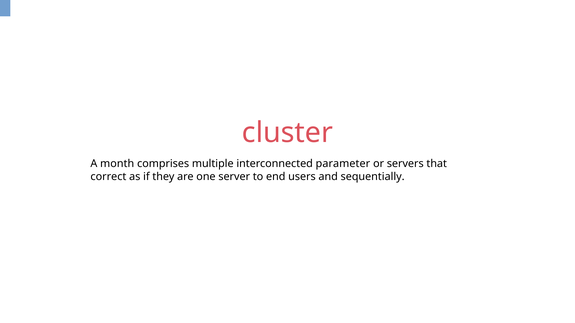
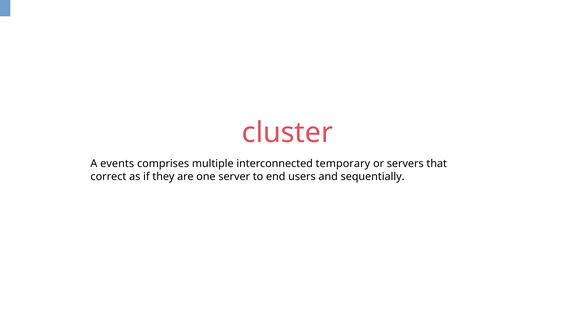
month: month -> events (117, 164)
parameter: parameter -> temporary (343, 164)
